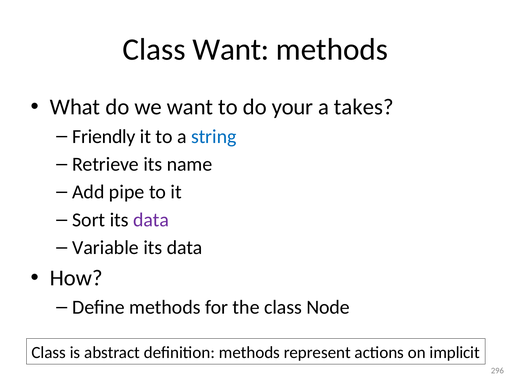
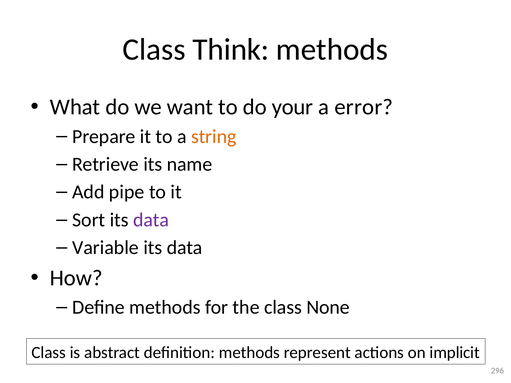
Class Want: Want -> Think (231, 49)
takes: takes -> error (364, 107)
Friendly: Friendly -> Prepare (104, 137)
string colour: blue -> orange (214, 137)
Node: Node -> None (328, 308)
